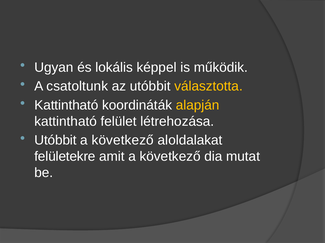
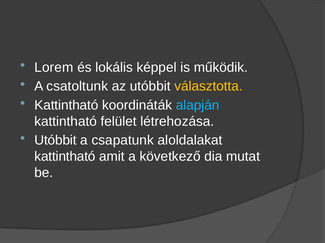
Ugyan: Ugyan -> Lorem (54, 68)
alapján colour: yellow -> light blue (198, 105)
következő: következő -> csapatunk (123, 141)
felületekre: felületekre -> kattintható (65, 157)
